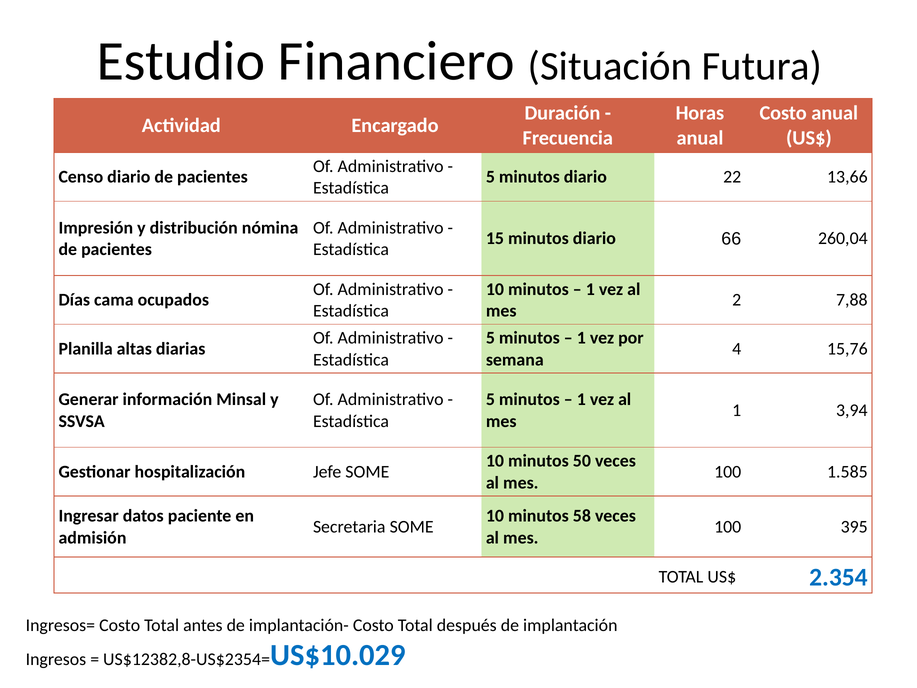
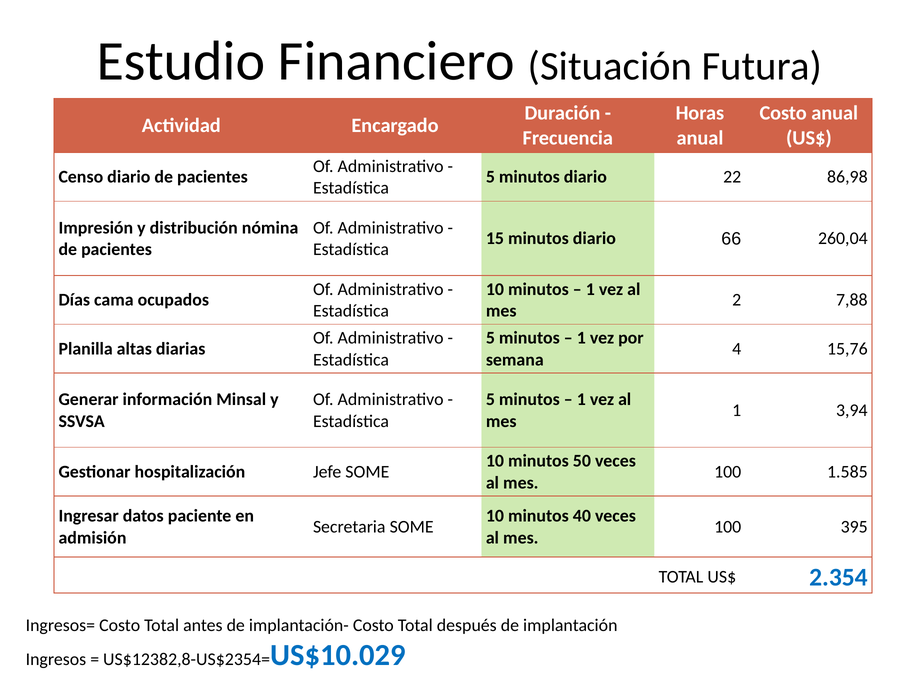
13,66: 13,66 -> 86,98 (847, 177)
58: 58 -> 40 (582, 516)
